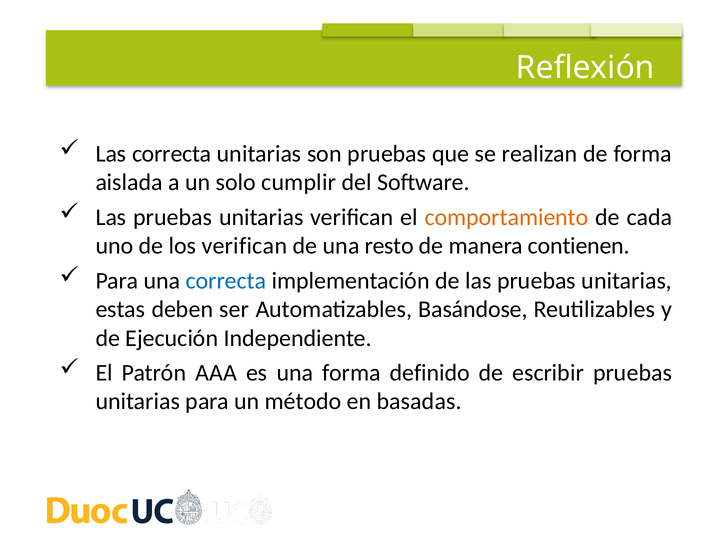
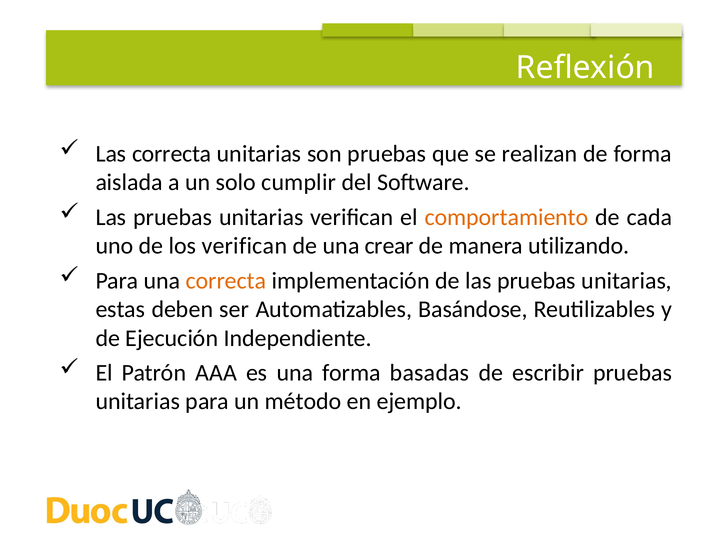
resto: resto -> crear (389, 246)
contienen: contienen -> utilizando (579, 246)
correcta colour: blue -> orange (226, 281)
definido: definido -> basadas (430, 373)
basadas: basadas -> ejemplo (419, 402)
